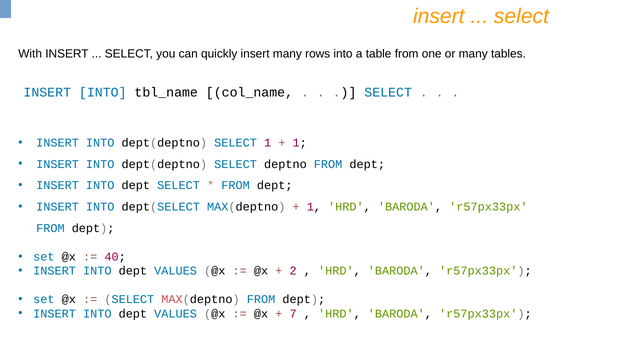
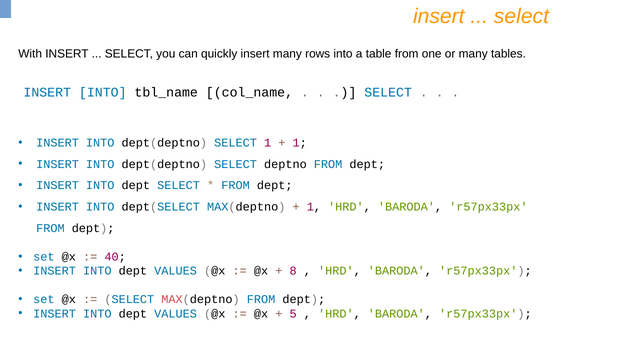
2: 2 -> 8 (293, 271)
7: 7 -> 5 (293, 314)
